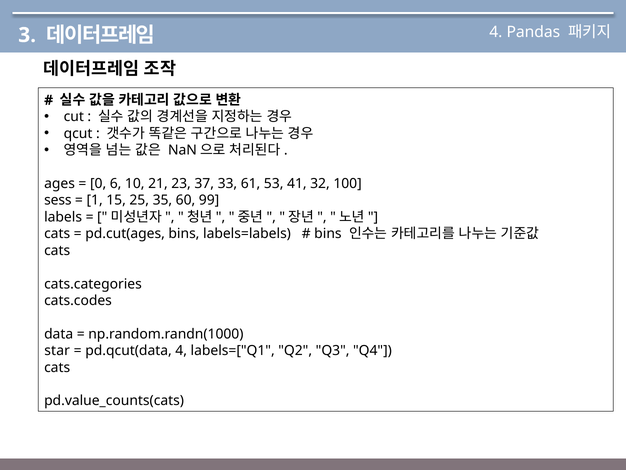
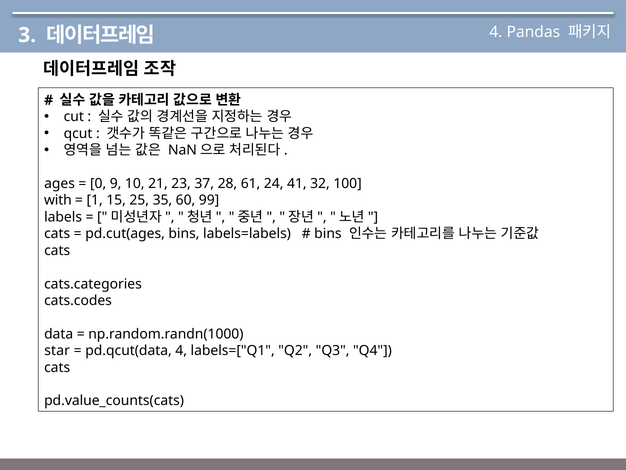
6: 6 -> 9 (116, 184)
33: 33 -> 28 (227, 184)
53: 53 -> 24 (274, 184)
sess: sess -> with (58, 200)
